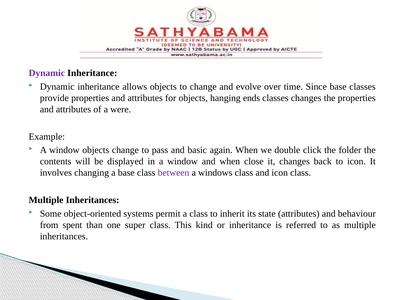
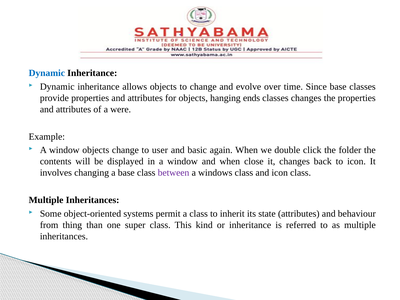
Dynamic colour: purple -> blue (47, 73)
pass: pass -> user (160, 150)
spent: spent -> thing (72, 225)
